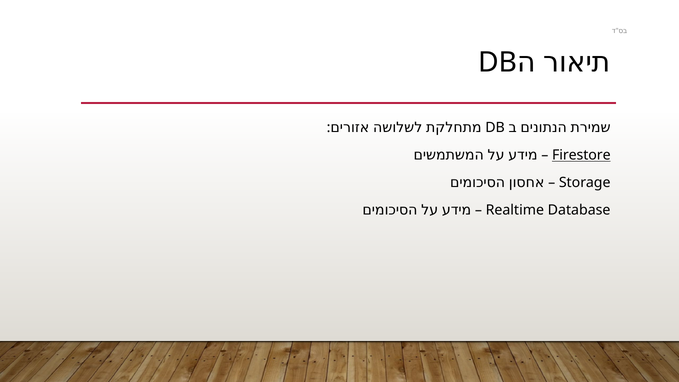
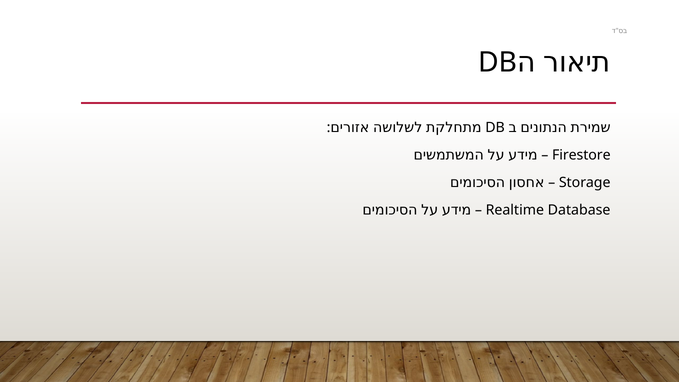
Firestore underline: present -> none (581, 155)
